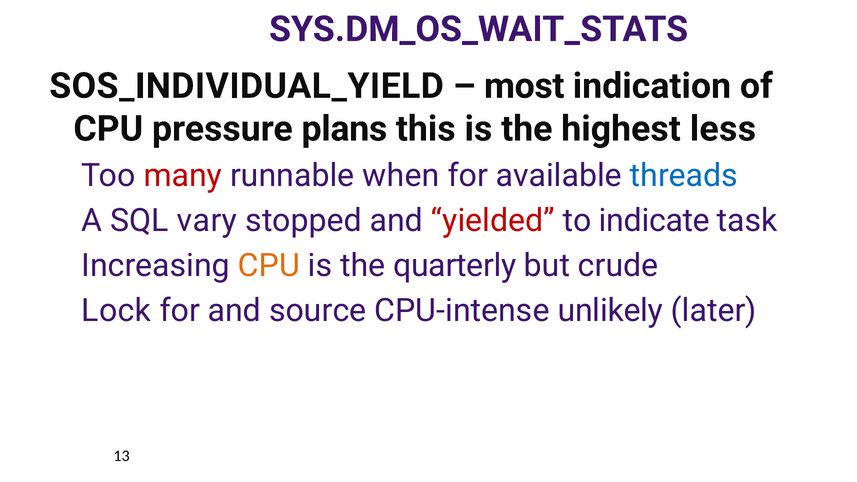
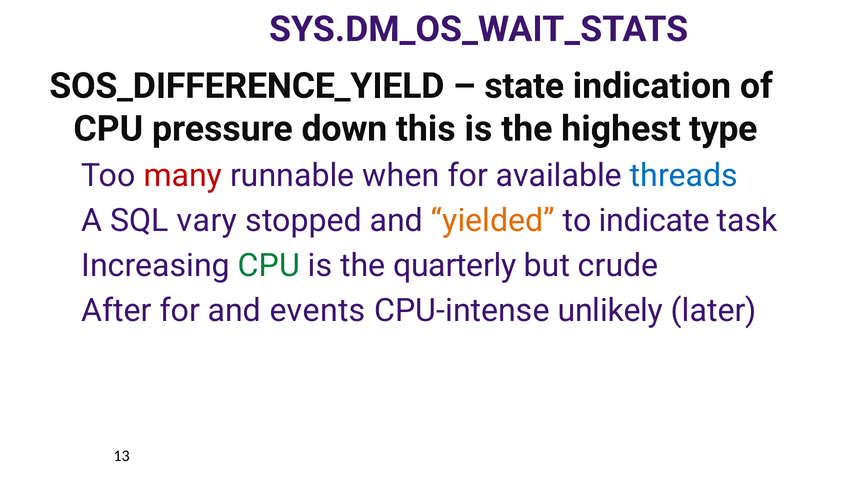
SOS_INDIVIDUAL_YIELD: SOS_INDIVIDUAL_YIELD -> SOS_DIFFERENCE_YIELD (247, 86)
most: most -> state (524, 86)
plans: plans -> down (344, 129)
less: less -> type (723, 129)
yielded colour: red -> orange (493, 221)
CPU colour: orange -> green (269, 266)
Lock: Lock -> After (117, 311)
source: source -> events (318, 311)
